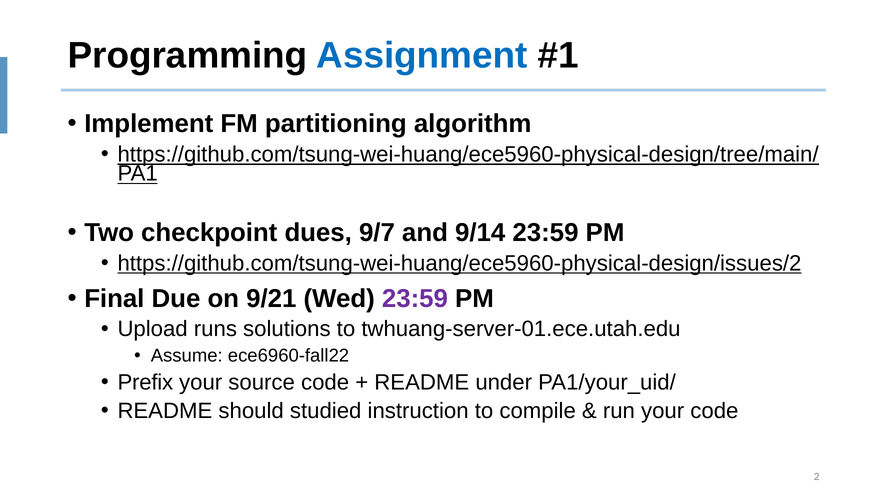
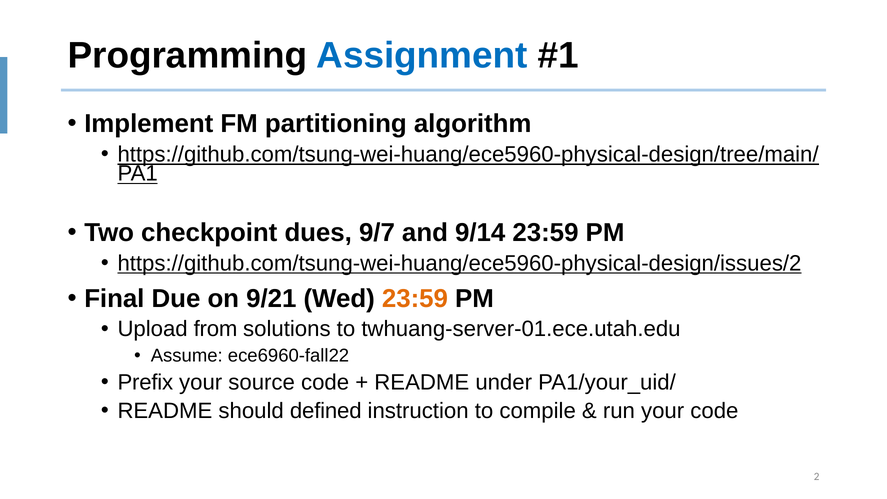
23:59 colour: purple -> orange (415, 298)
runs: runs -> from (216, 329)
studied: studied -> defined (326, 411)
